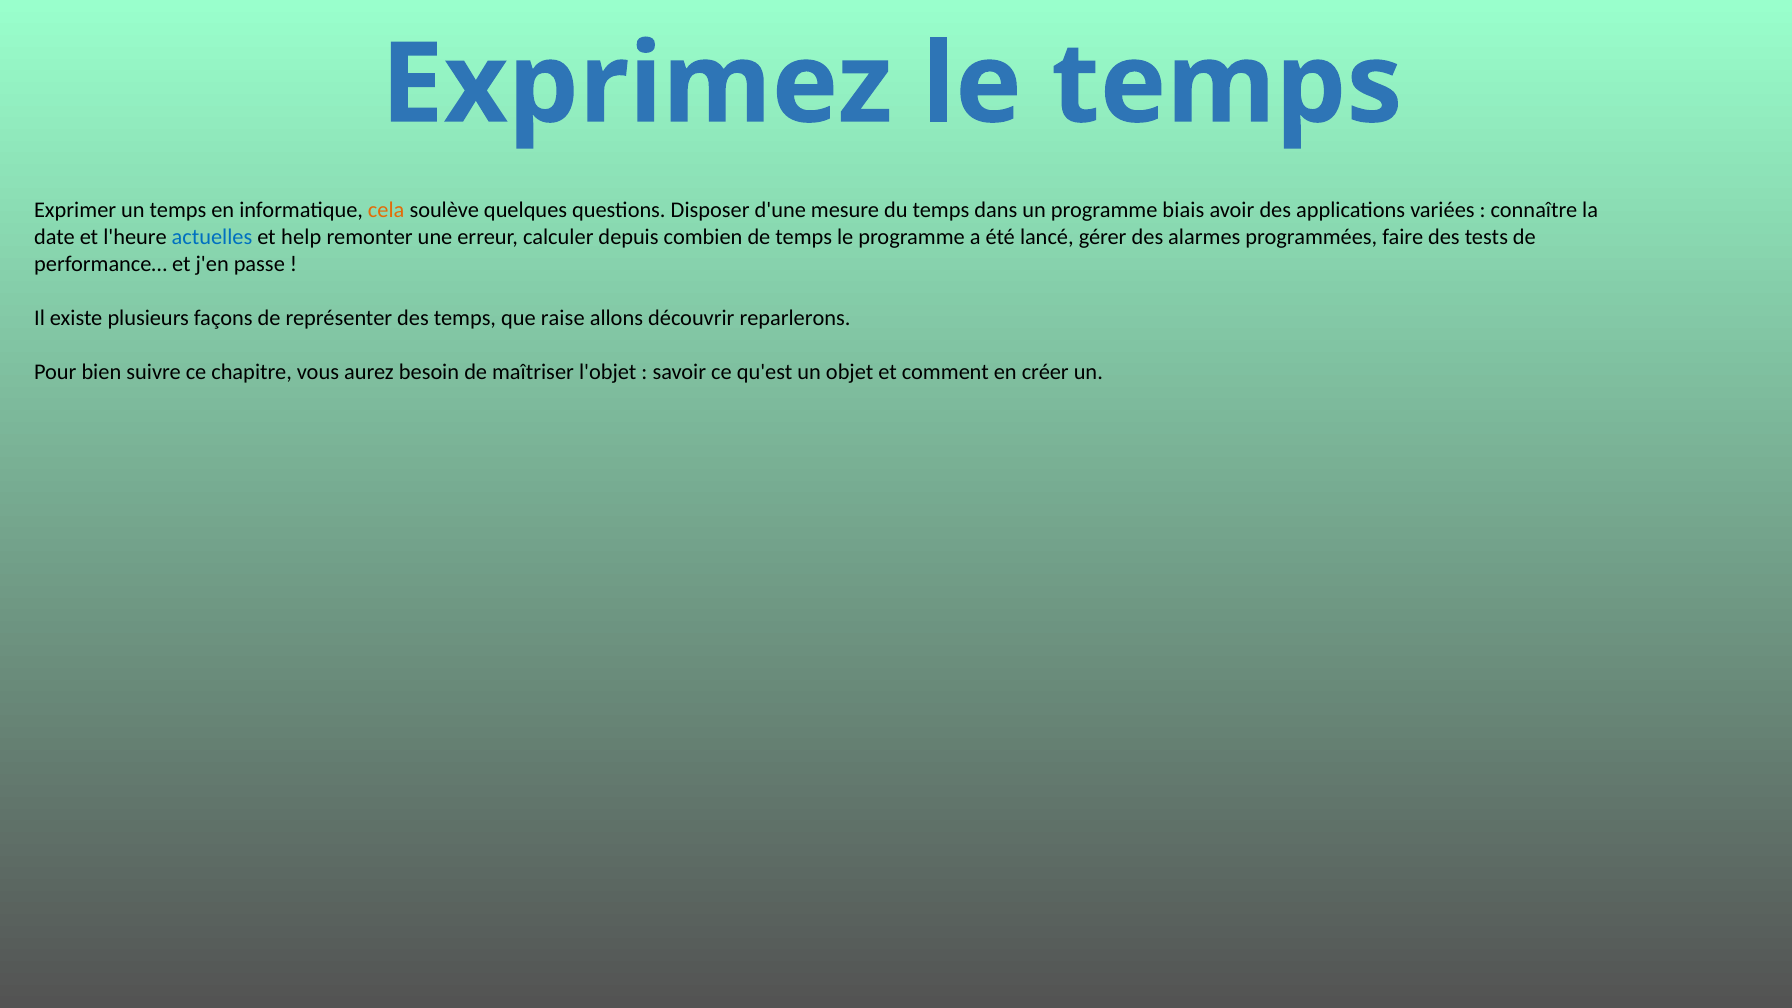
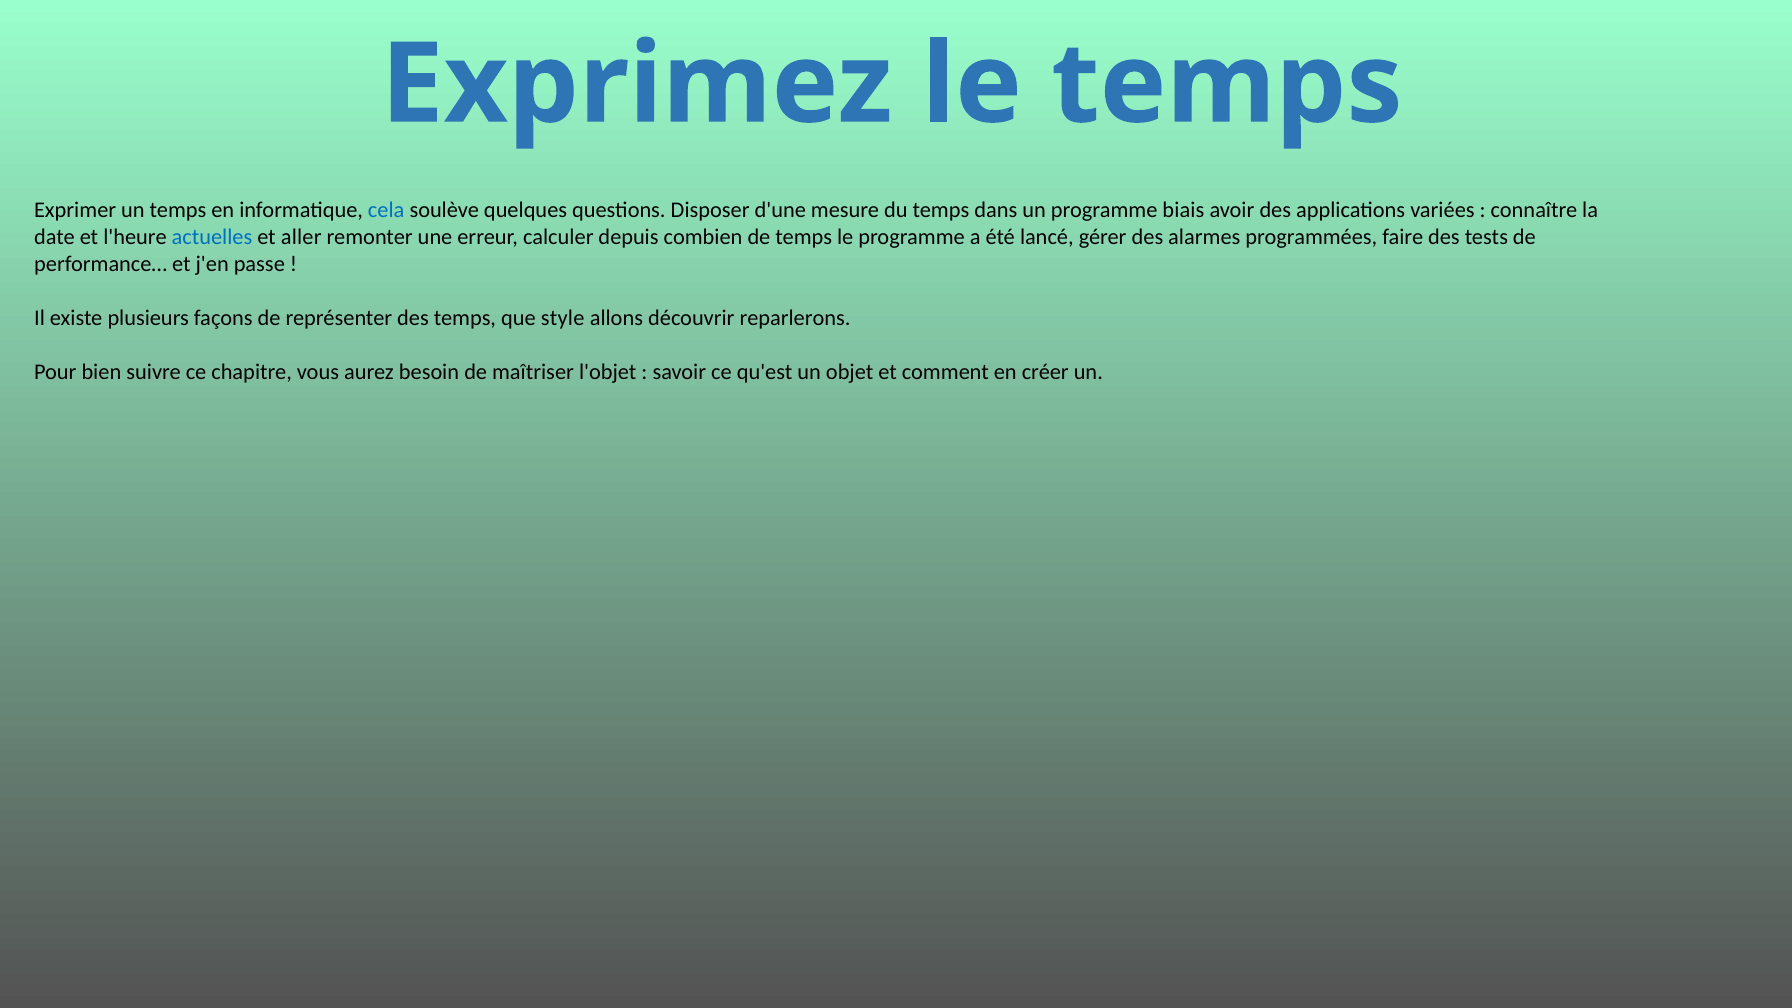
cela colour: orange -> blue (386, 210)
help: help -> aller (301, 237)
raise: raise -> style (563, 318)
